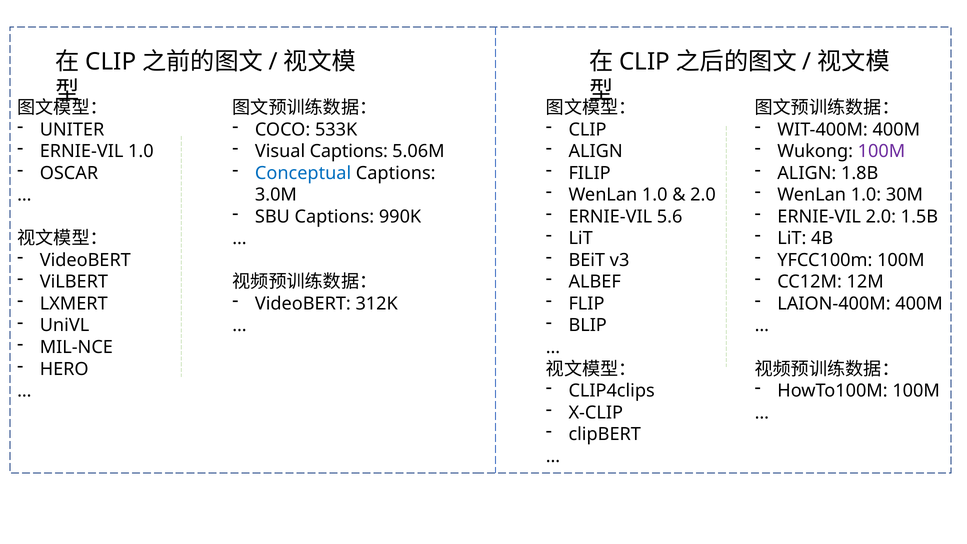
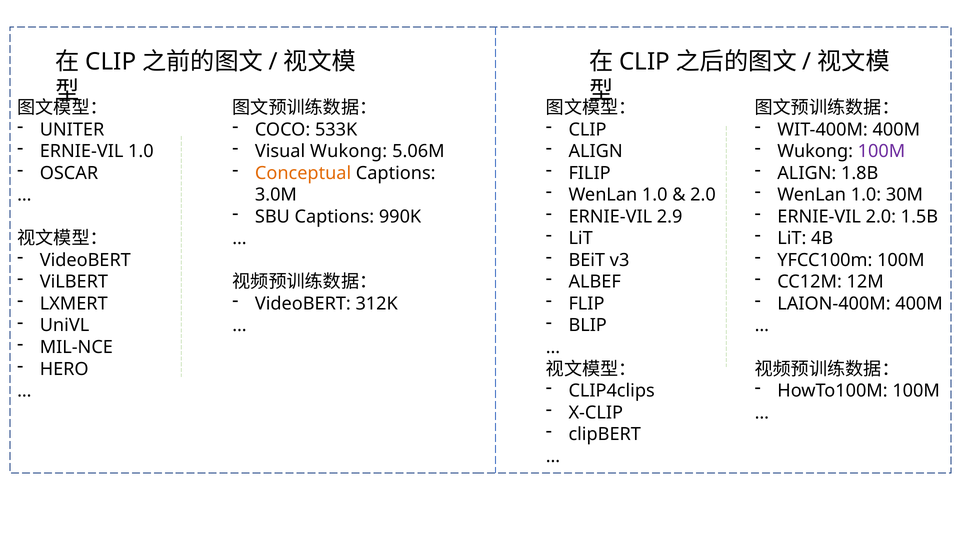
Visual Captions: Captions -> Wukong (349, 151)
Conceptual colour: blue -> orange (303, 173)
5.6: 5.6 -> 2.9 (670, 217)
